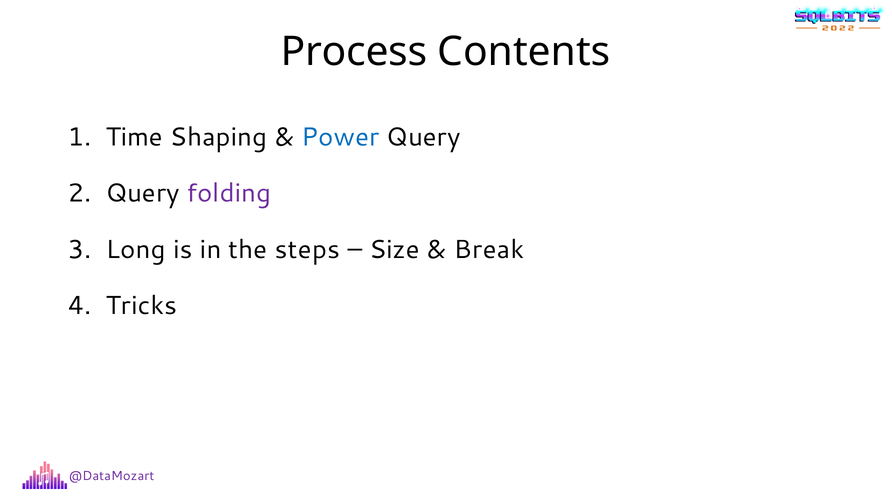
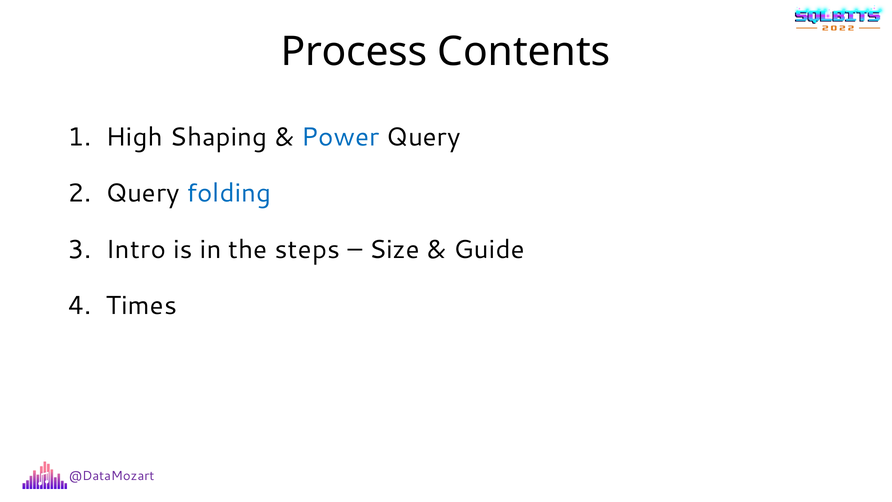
Time: Time -> High (134, 137)
folding colour: purple -> blue (229, 193)
Long: Long -> Intro (136, 249)
Break: Break -> Guide (489, 249)
Tricks: Tricks -> Times (141, 306)
